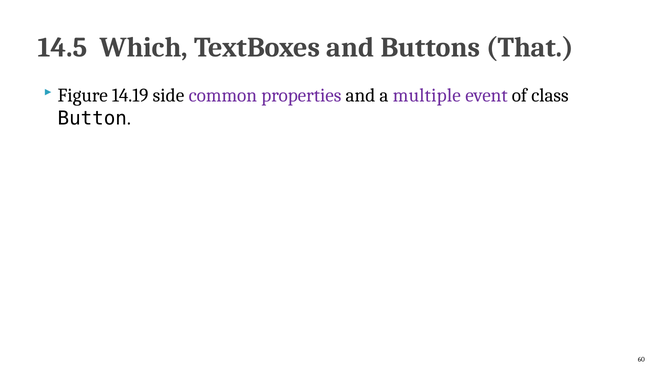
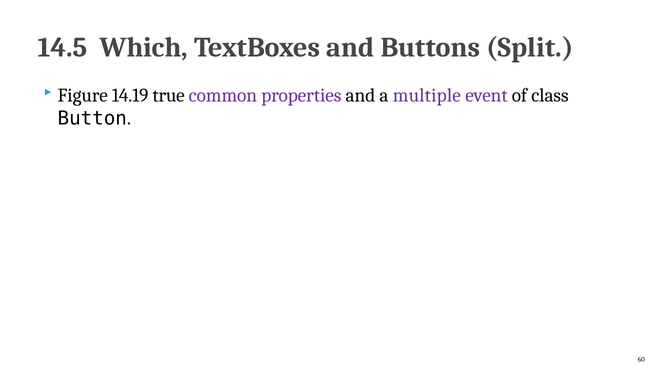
That: That -> Split (530, 48)
side: side -> true (169, 95)
